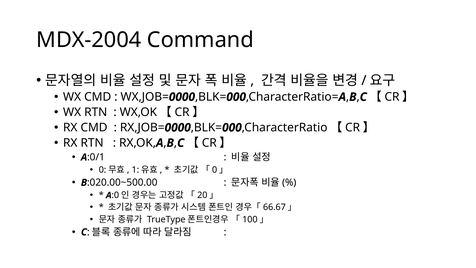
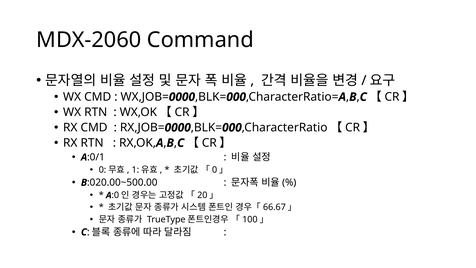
MDX-2004: MDX-2004 -> MDX-2060 (89, 40)
